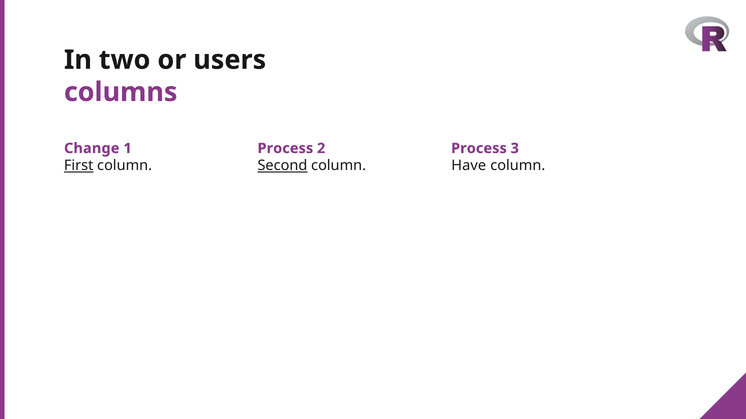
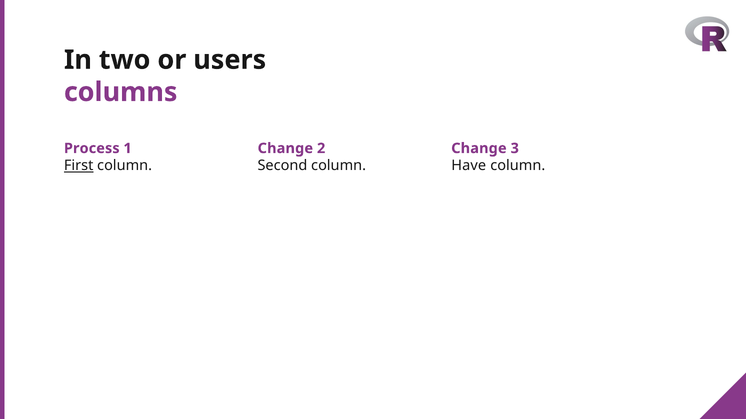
Change: Change -> Process (92, 149)
Process: Process -> Change (285, 149)
Process: Process -> Change (479, 149)
Second underline: present -> none (282, 166)
